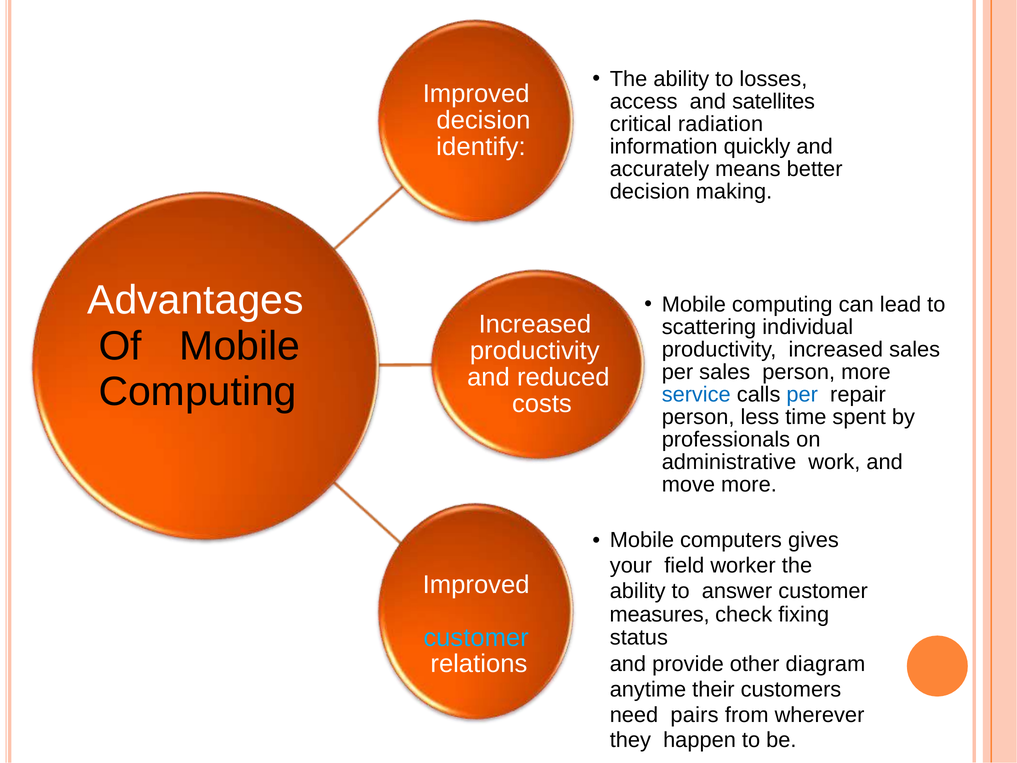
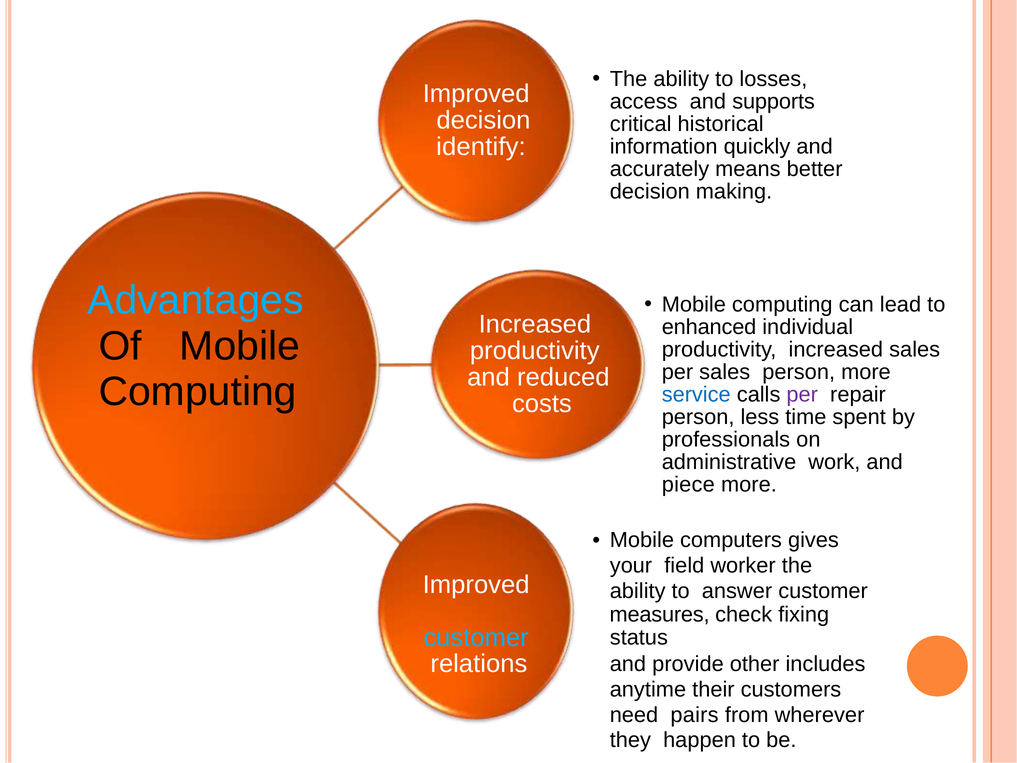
satellites: satellites -> supports (774, 101)
radiation: radiation -> historical (721, 124)
Advantages colour: white -> light blue (195, 300)
scattering: scattering -> enhanced (709, 327)
per colour: blue -> purple (802, 395)
move: move -> piece (688, 484)
diagram: diagram -> includes (826, 664)
